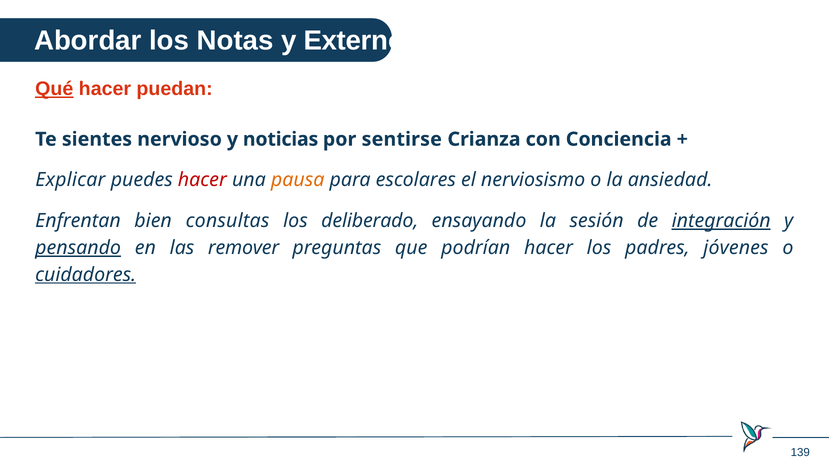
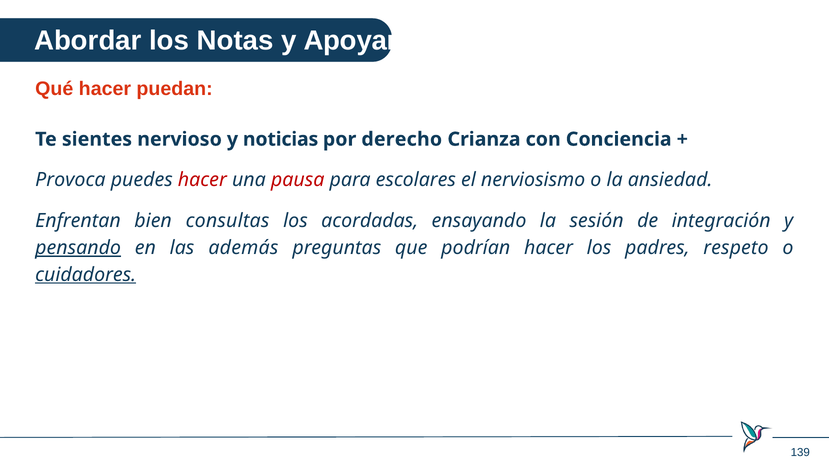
Externos: Externos -> Apoyarle (362, 41)
Qué underline: present -> none (54, 89)
sentirse: sentirse -> derecho (402, 139)
Explicar: Explicar -> Provoca (70, 180)
pausa colour: orange -> red (298, 180)
deliberado: deliberado -> acordadas (370, 221)
integración underline: present -> none (721, 221)
remover: remover -> además (243, 248)
jóvenes: jóvenes -> respeto (736, 248)
